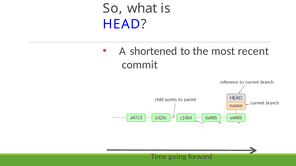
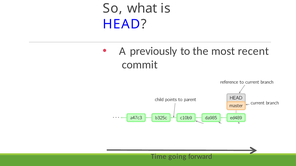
shortened: shortened -> previously (154, 51)
